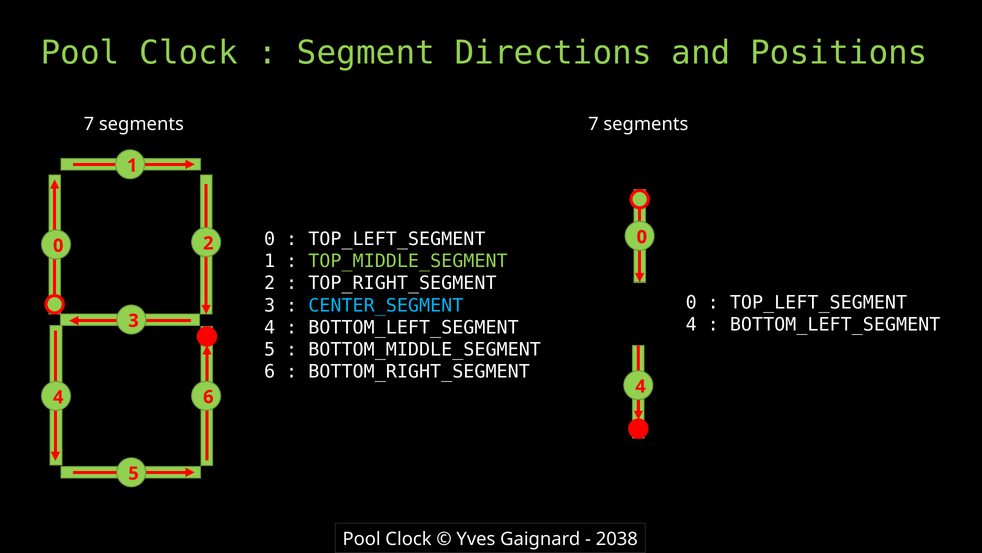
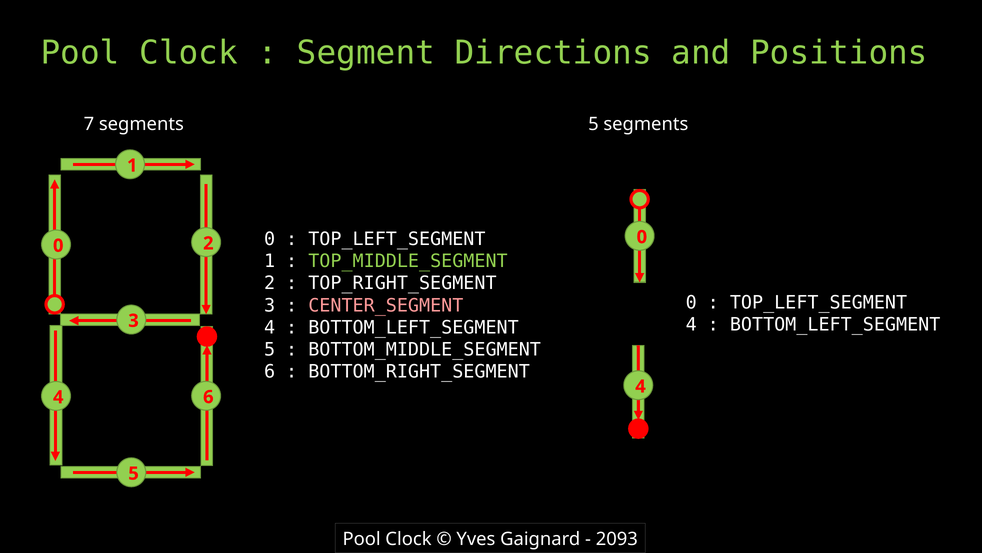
segments 7: 7 -> 5 (593, 124)
CENTER_SEGMENT colour: light blue -> pink (386, 305)
2038: 2038 -> 2093 (617, 539)
